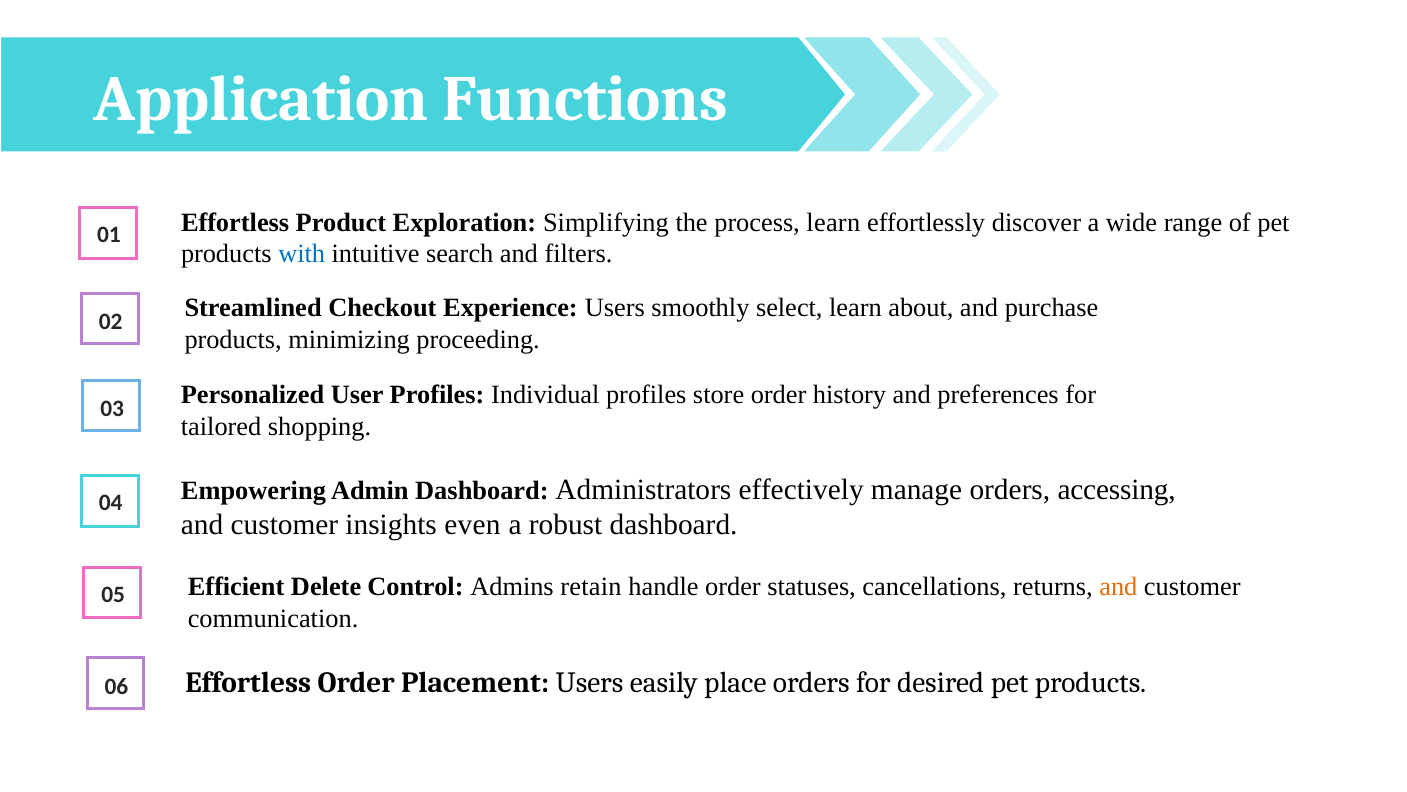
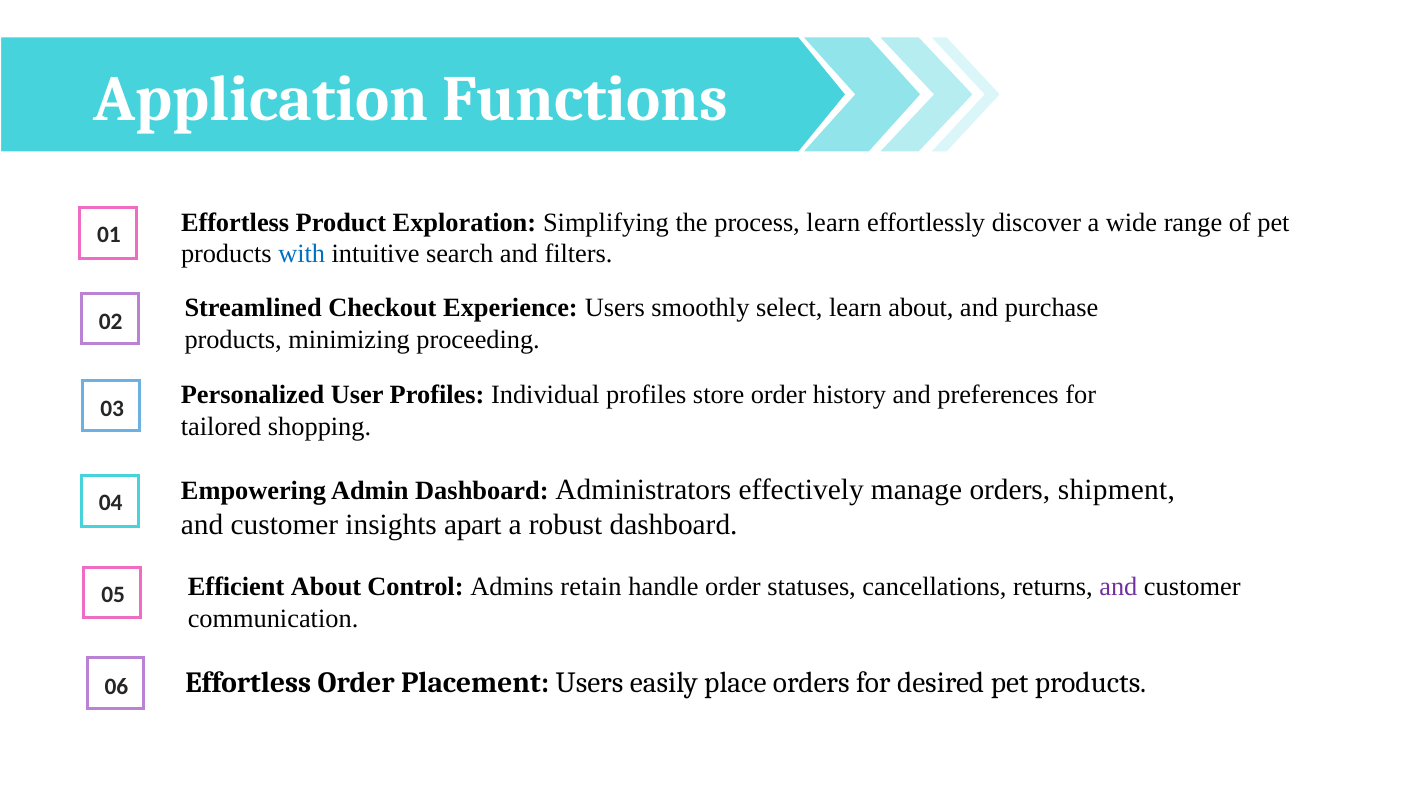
accessing: accessing -> shipment (1116, 489)
even: even -> apart (473, 524)
Efficient Delete: Delete -> About (326, 587)
and colour: orange -> purple (1118, 587)
